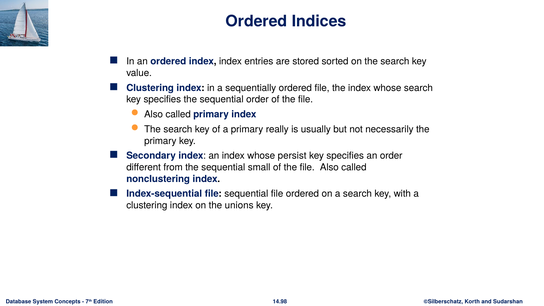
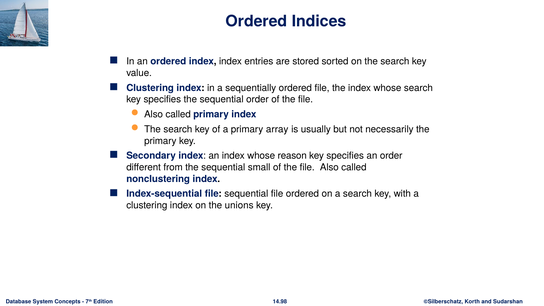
really: really -> array (277, 129)
persist: persist -> reason (292, 156)
